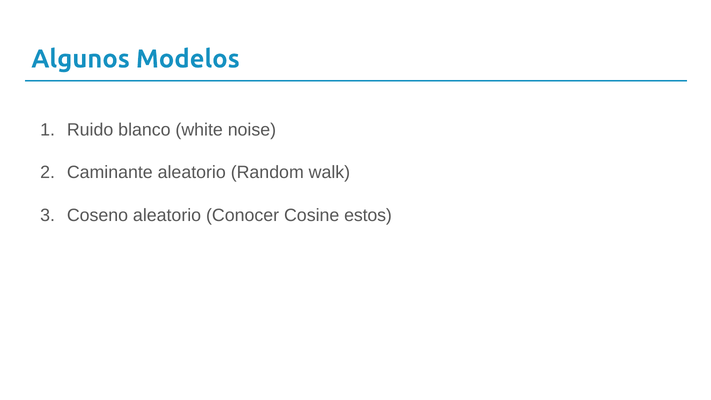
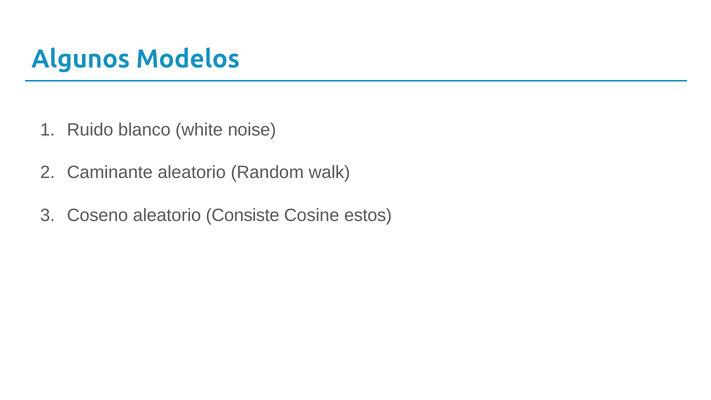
Conocer: Conocer -> Consiste (243, 215)
